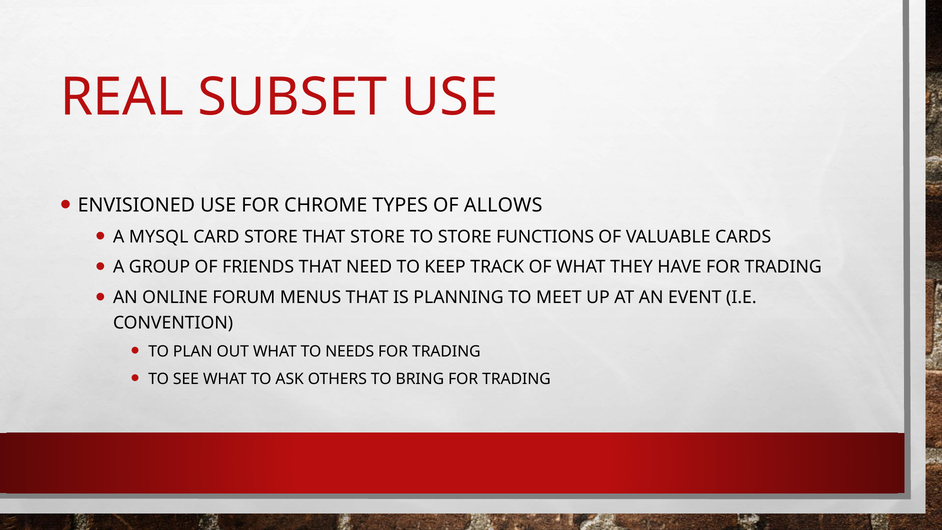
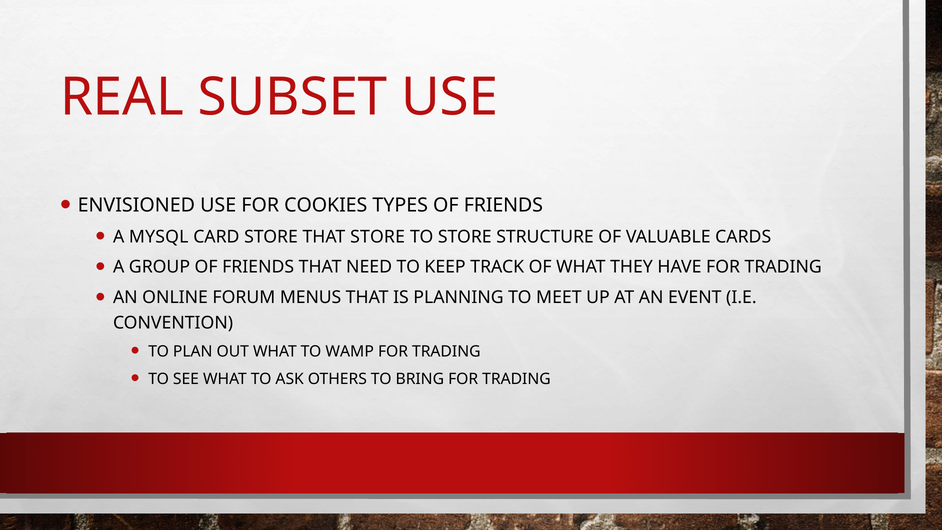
CHROME: CHROME -> COOKIES (326, 205)
TYPES OF ALLOWS: ALLOWS -> FRIENDS (503, 205)
FUNCTIONS: FUNCTIONS -> STRUCTURE (545, 237)
NEEDS: NEEDS -> WAMP (350, 351)
